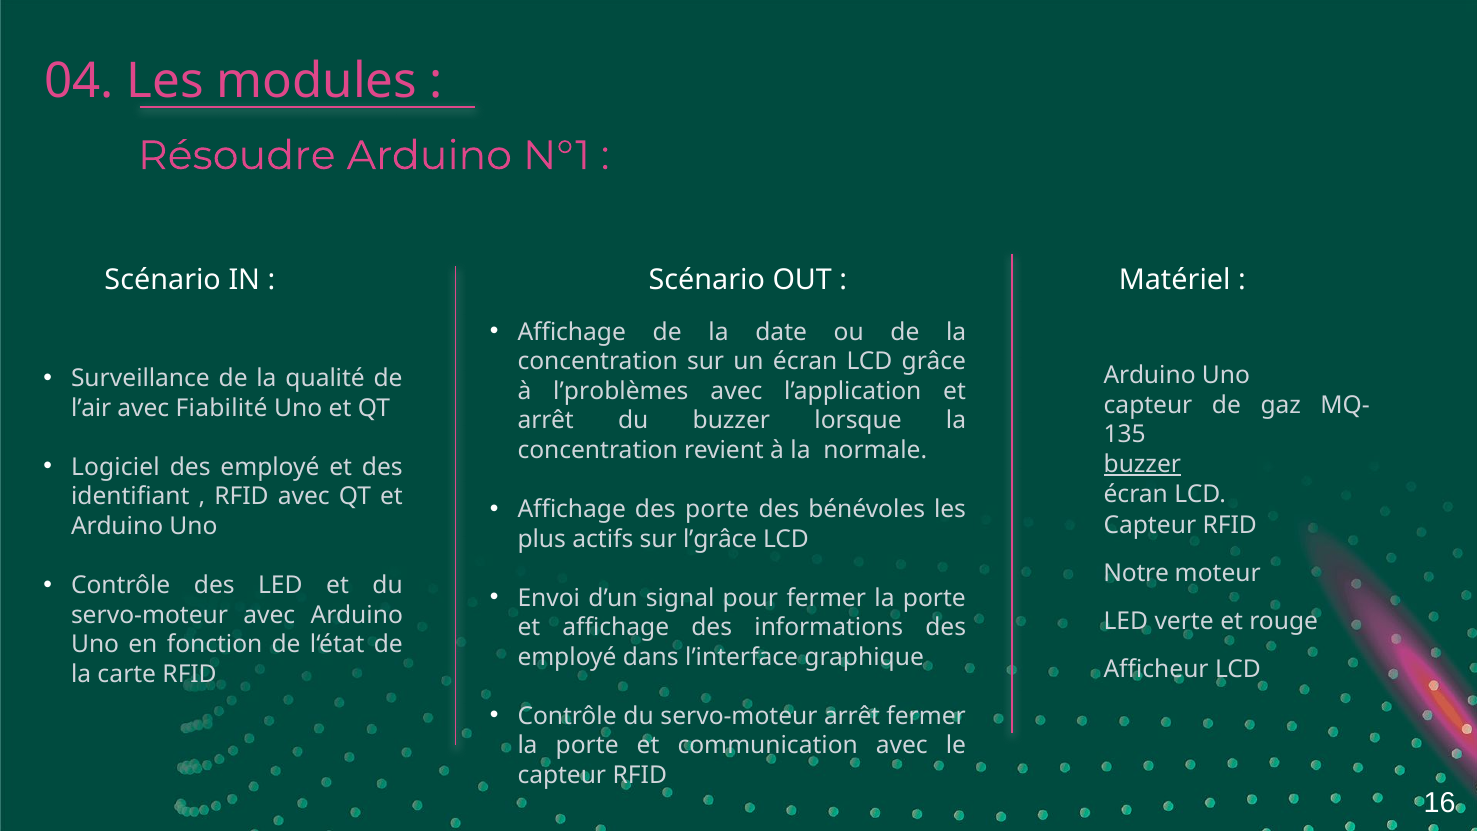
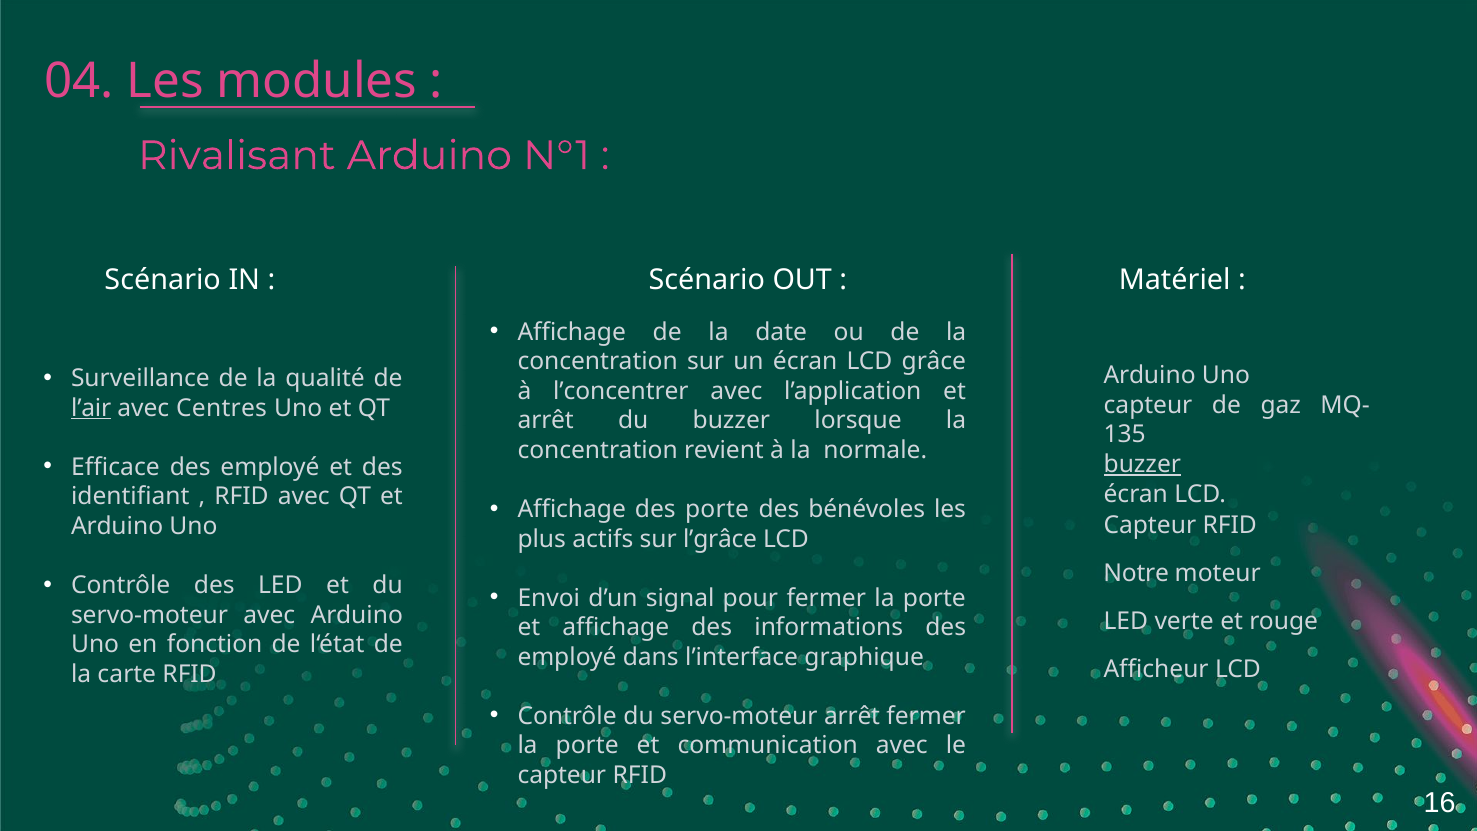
Résoudre: Résoudre -> Rivalisant (237, 156)
l’problèmes: l’problèmes -> l’concentrer (621, 391)
l’air underline: none -> present (91, 408)
Fiabilité: Fiabilité -> Centres (222, 408)
Logiciel: Logiciel -> Efficace (115, 467)
